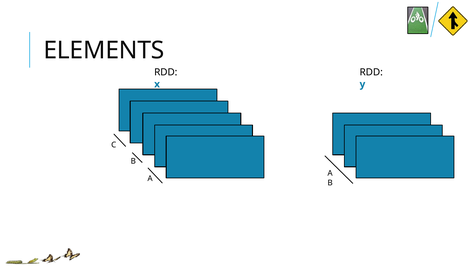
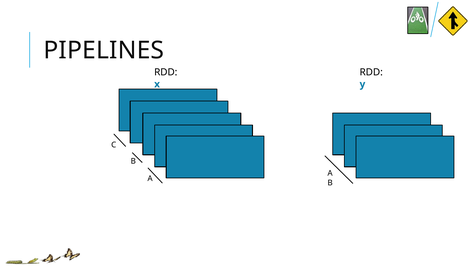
ELEMENTS: ELEMENTS -> PIPELINES (104, 50)
